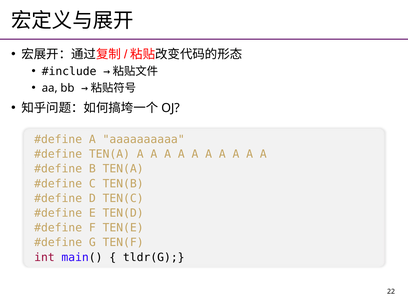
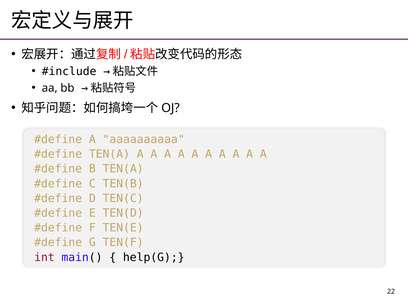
tldr(G: tldr(G -> help(G (154, 257)
